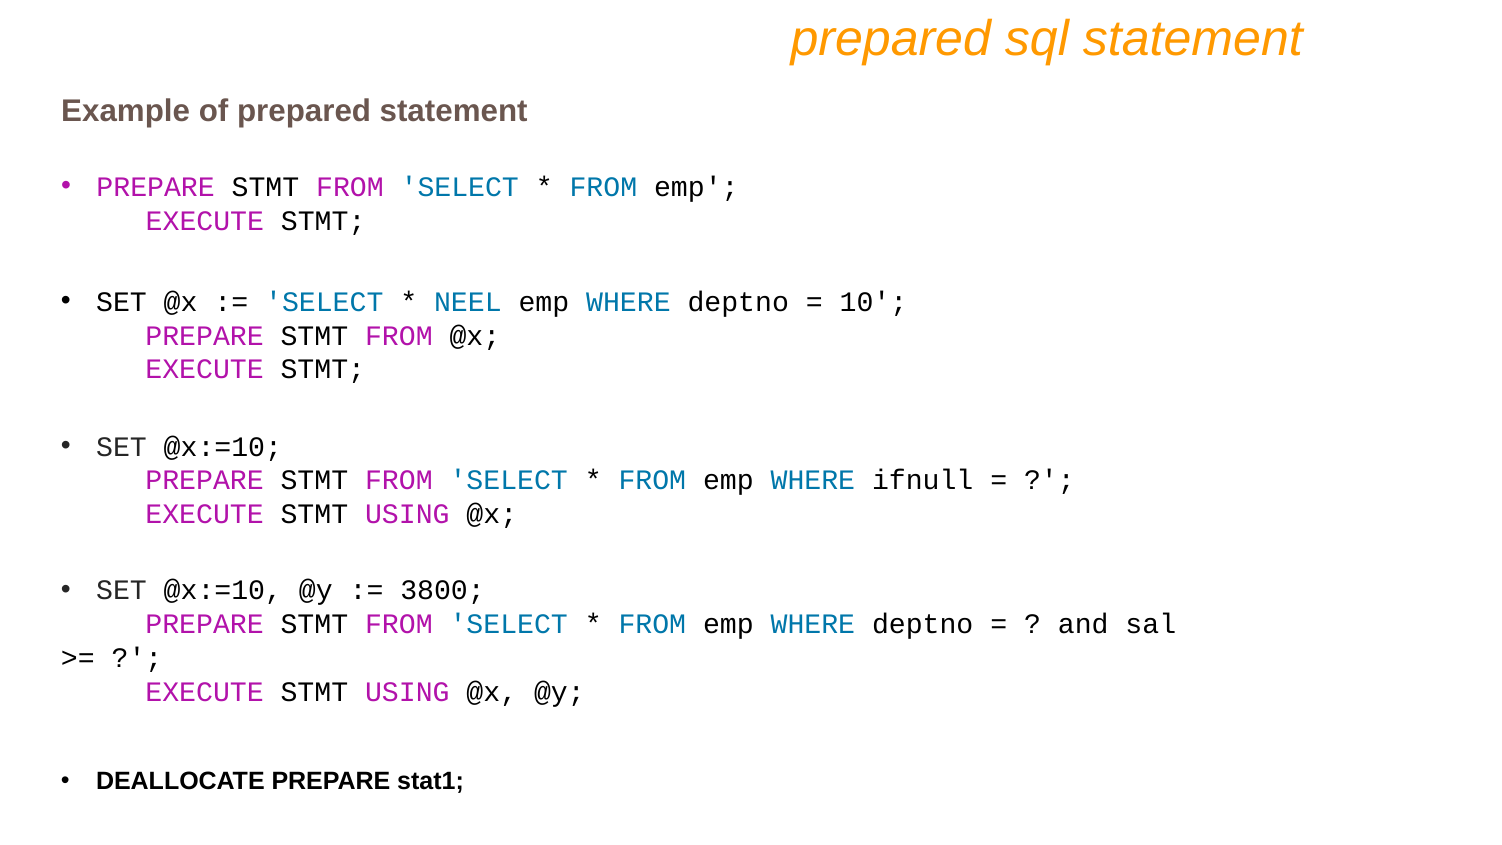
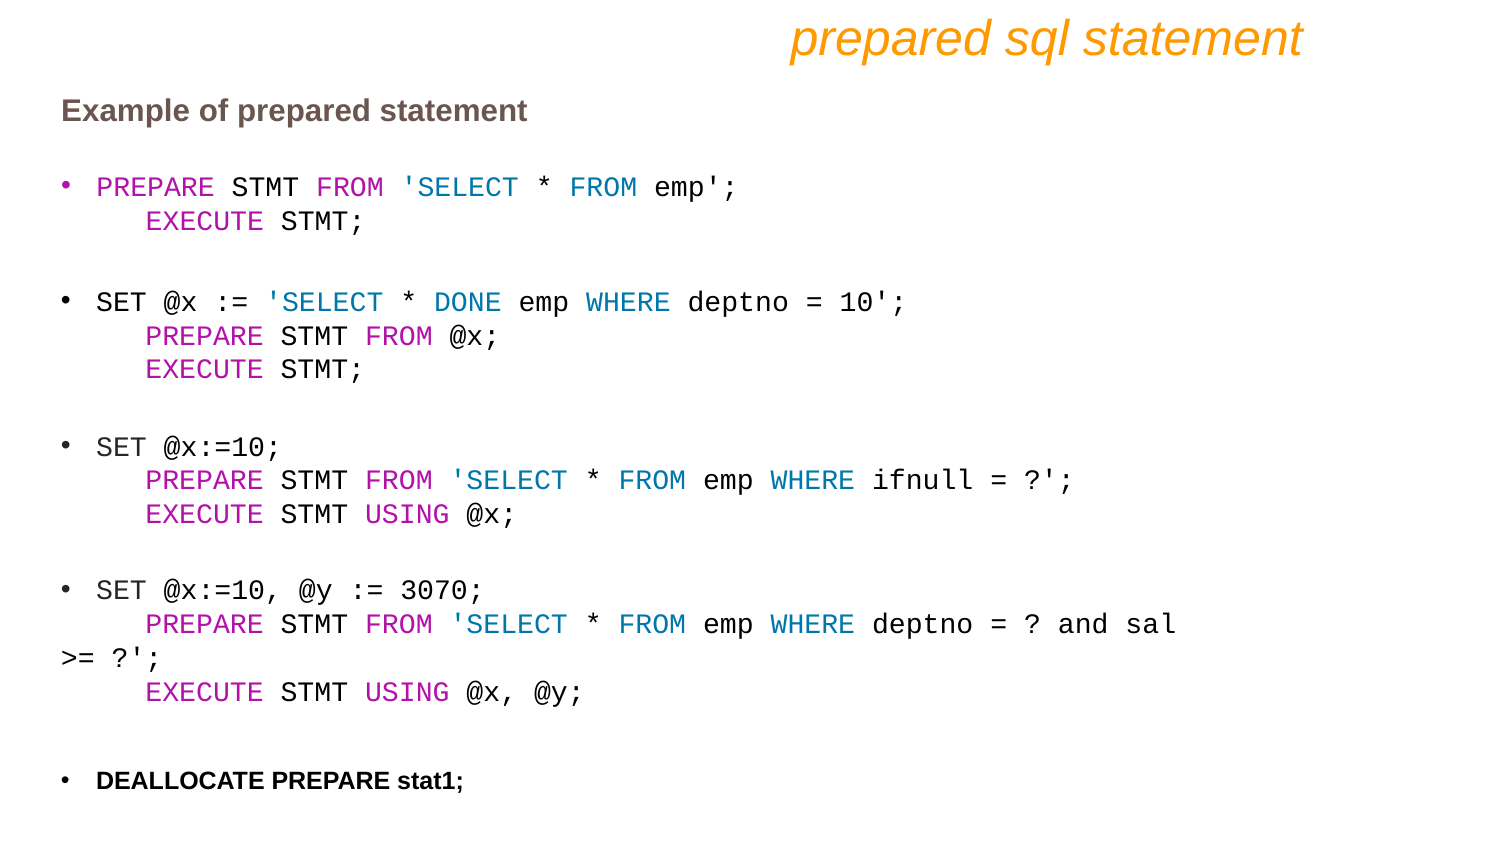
NEEL: NEEL -> DONE (468, 302)
3800: 3800 -> 3070 (443, 590)
